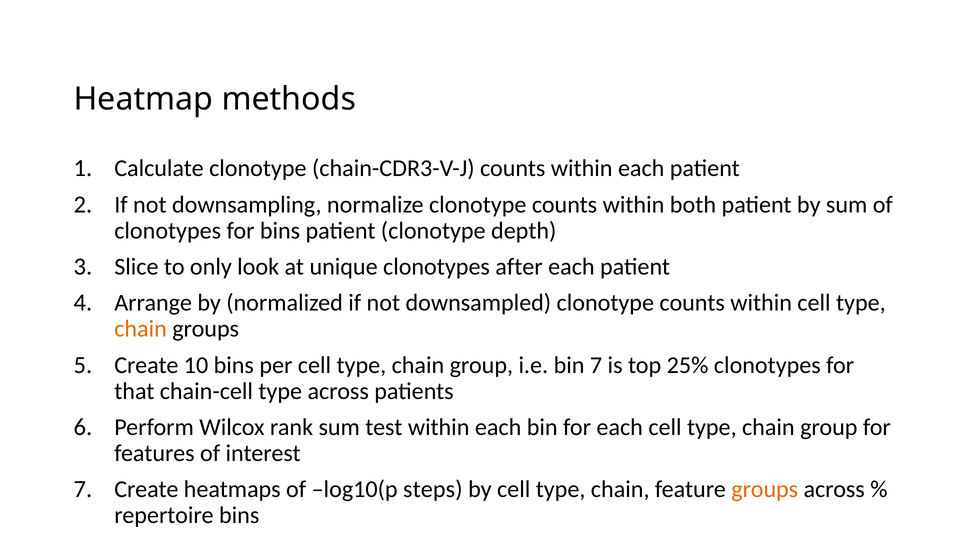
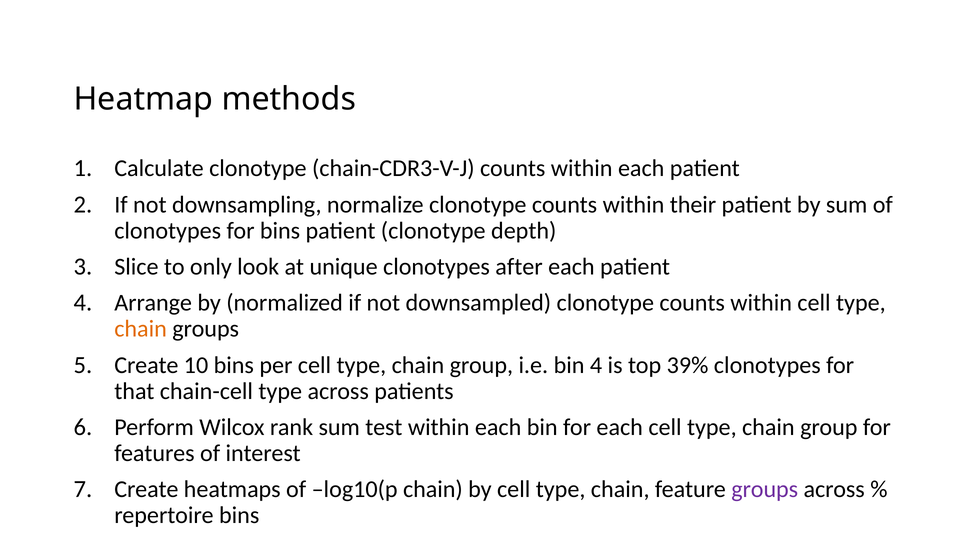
both: both -> their (693, 205)
bin 7: 7 -> 4 (596, 365)
25%: 25% -> 39% (688, 365)
log10(p steps: steps -> chain (433, 489)
groups colour: orange -> purple (765, 489)
